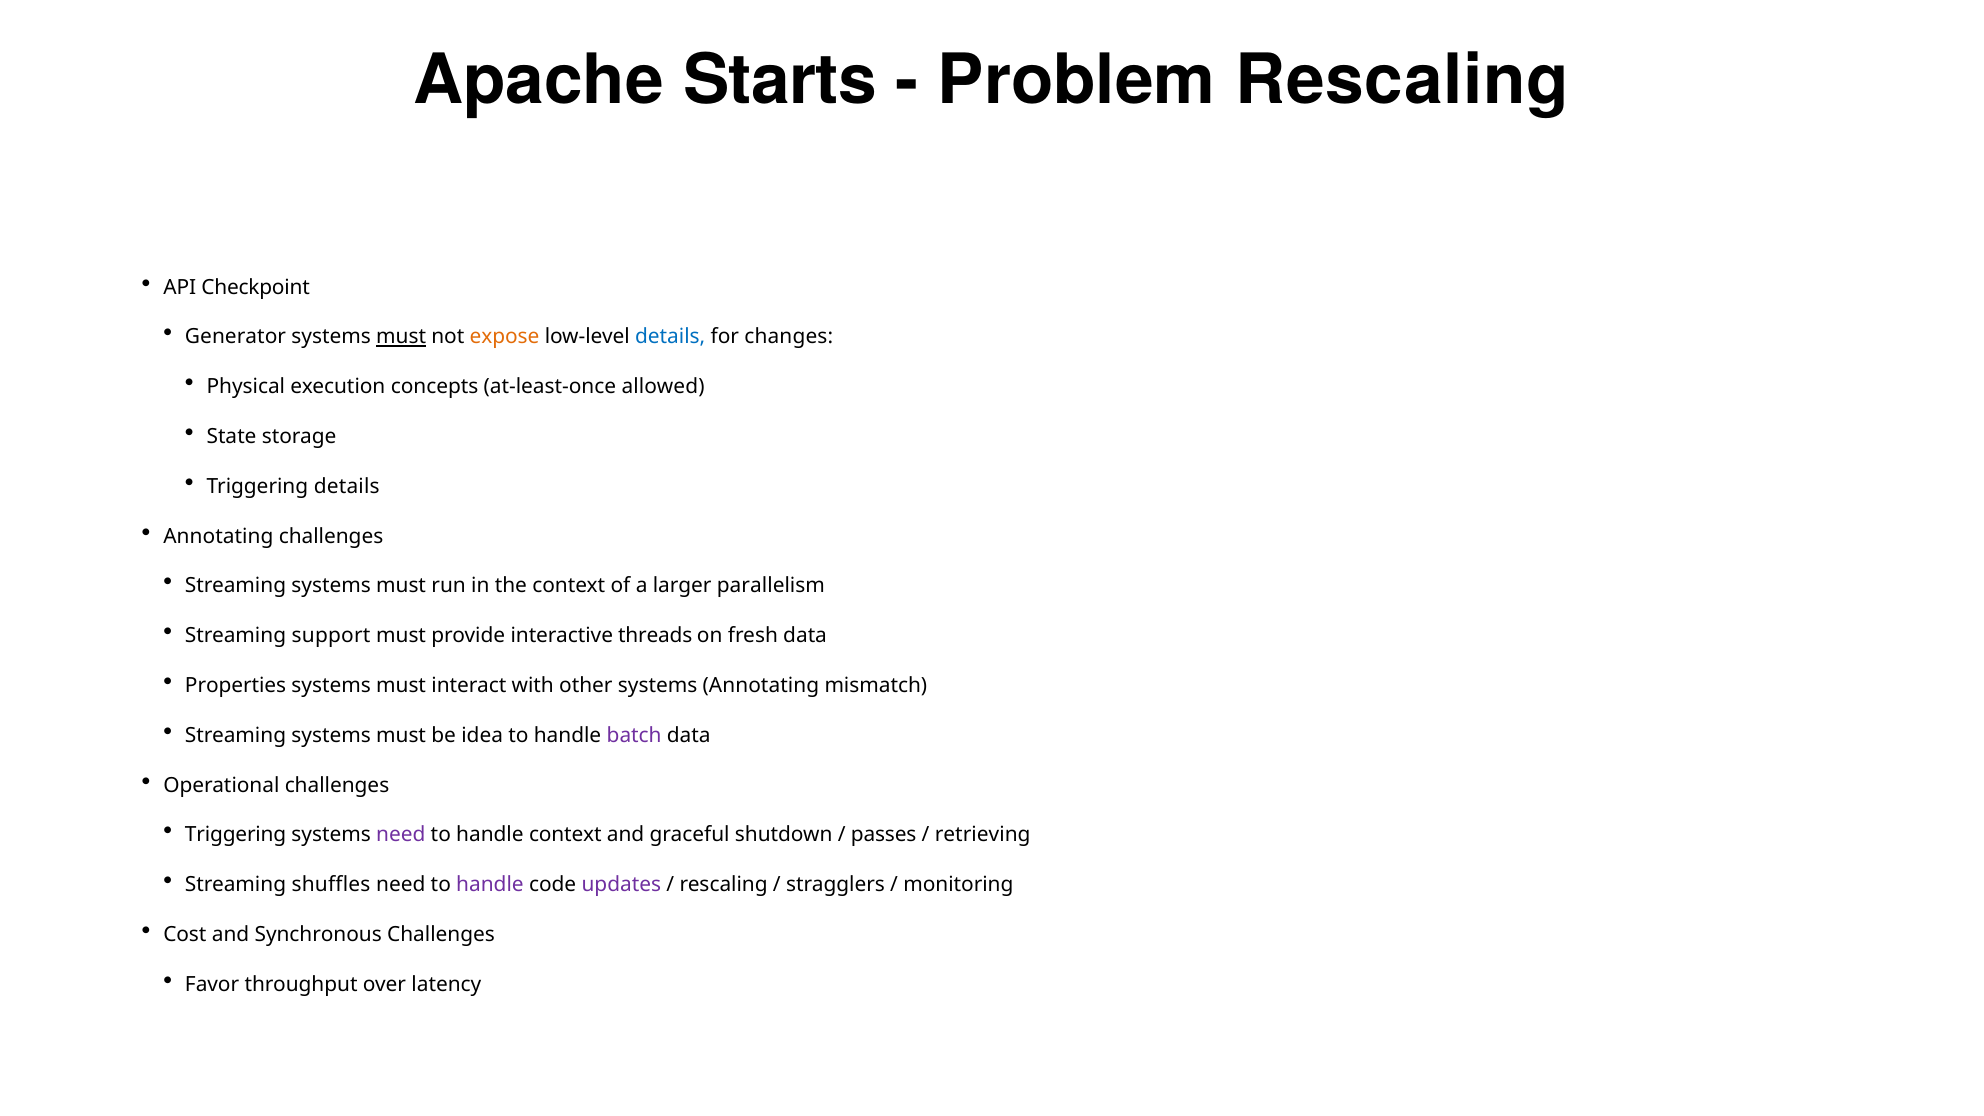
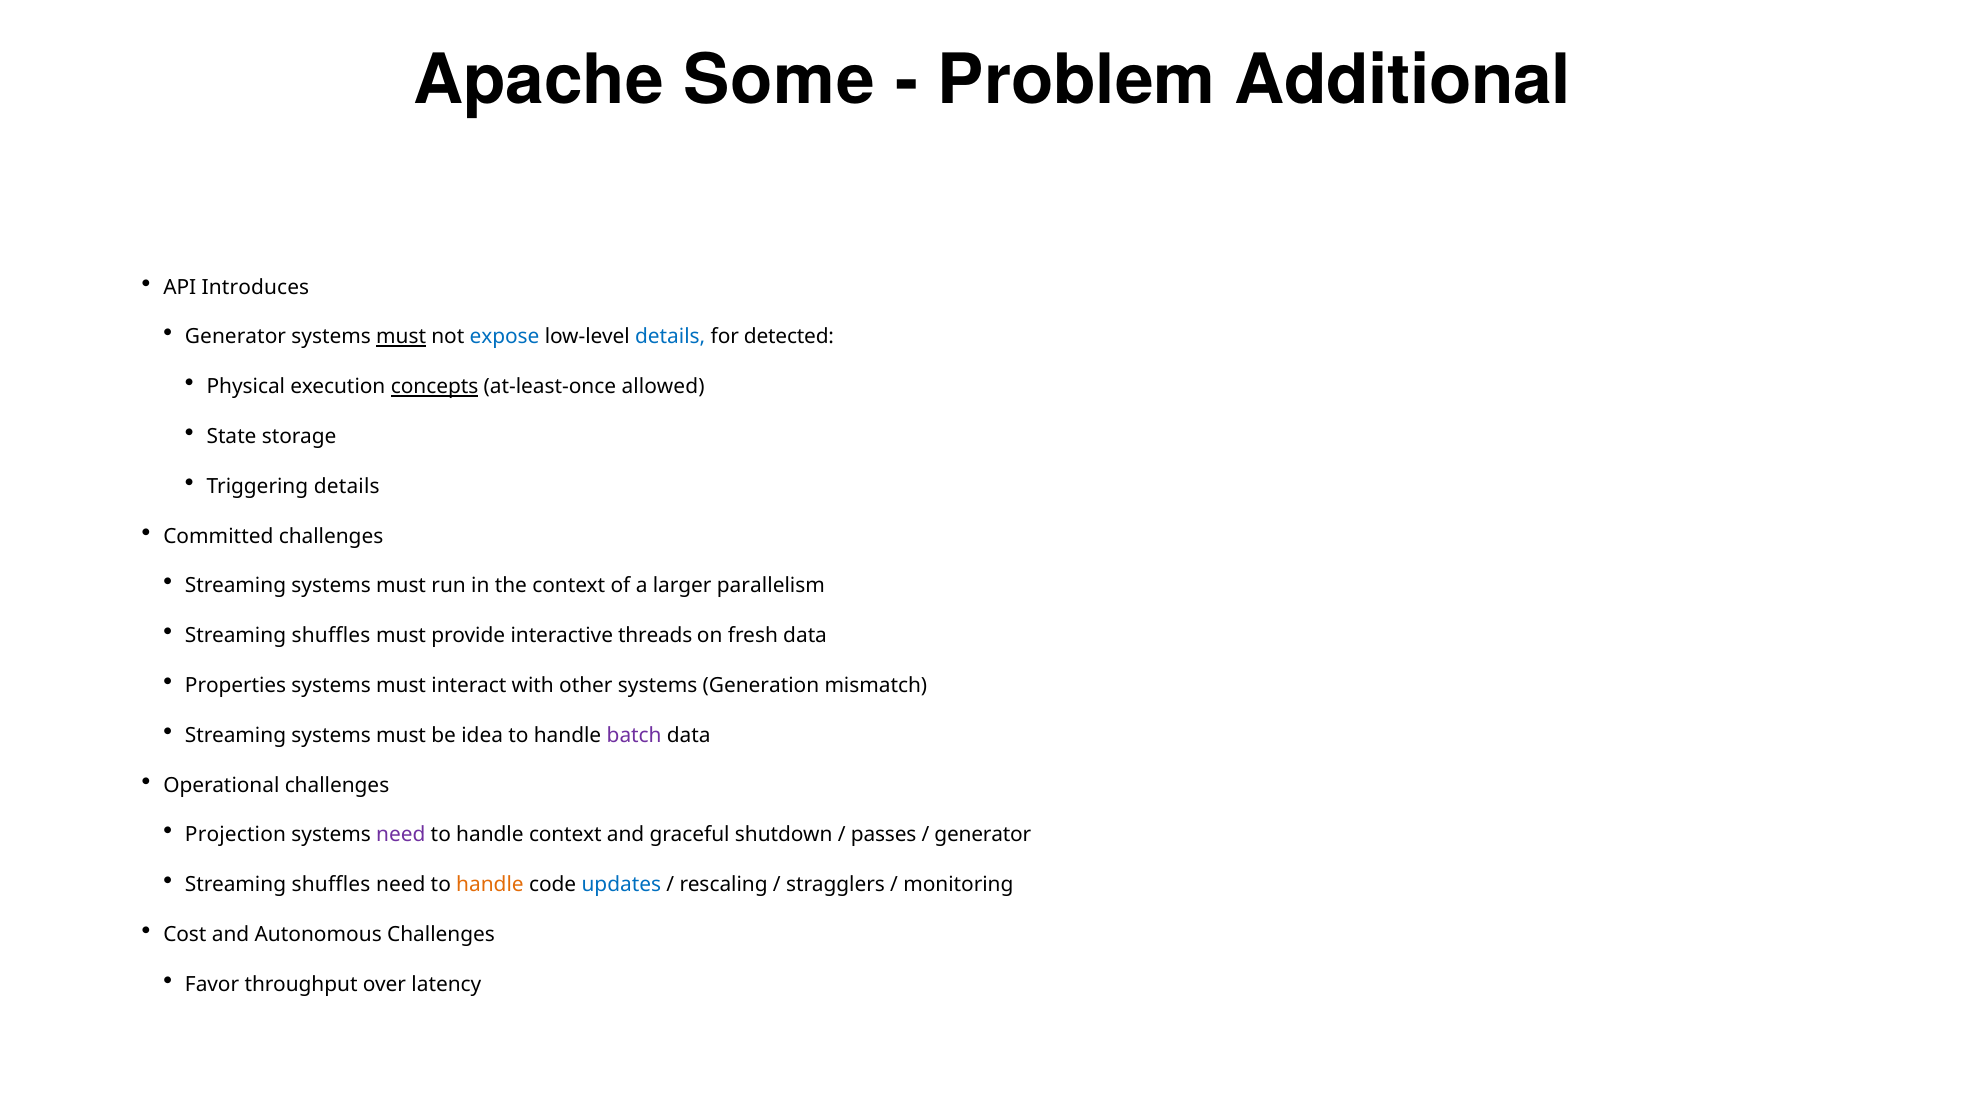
Starts: Starts -> Some (779, 80)
Problem Rescaling: Rescaling -> Additional (1403, 80)
Checkpoint: Checkpoint -> Introduces (255, 287)
expose colour: orange -> blue (505, 337)
changes: changes -> detected (789, 337)
concepts underline: none -> present (435, 387)
Annotating: Annotating -> Committed (218, 536)
support: support -> shuffles (331, 636)
systems Annotating: Annotating -> Generation (761, 686)
Triggering: Triggering -> Projection (235, 835)
retrieving: retrieving -> generator (983, 835)
handle colour: purple -> orange (490, 885)
updates colour: purple -> blue (621, 885)
Synchronous: Synchronous -> Autonomous (318, 935)
